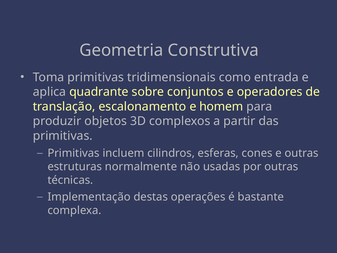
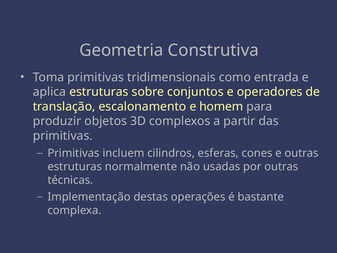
aplica quadrante: quadrante -> estruturas (99, 92)
